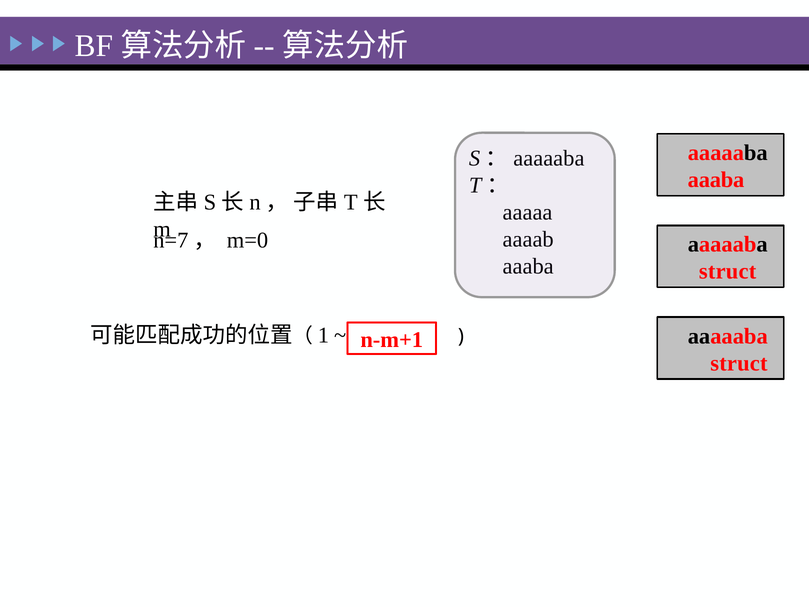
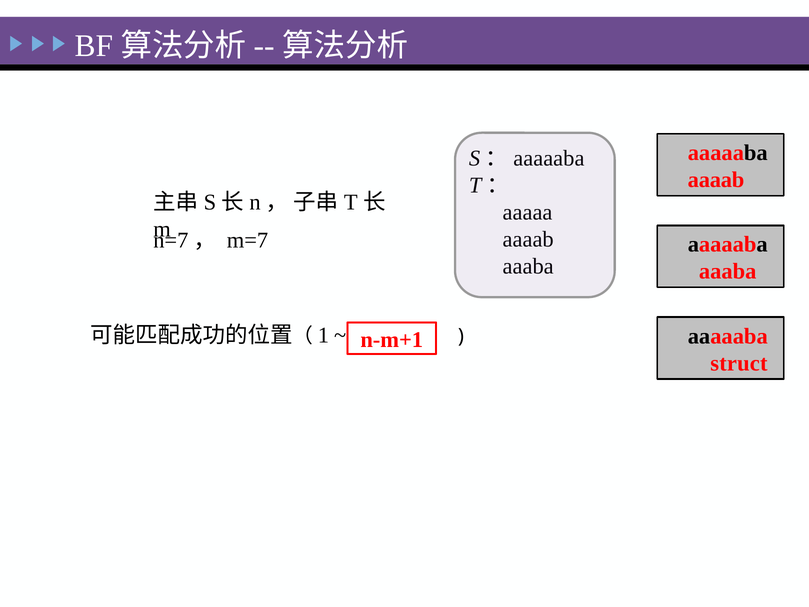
aaaba: aaaba -> aaaab (716, 180)
m=0: m=0 -> m=7 (247, 240)
struct: struct -> aaaba (728, 271)
